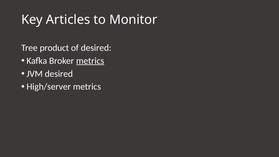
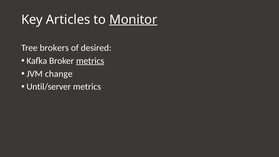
Monitor underline: none -> present (133, 20)
product: product -> brokers (54, 48)
JVM desired: desired -> change (59, 74)
High/server: High/server -> Until/server (49, 87)
